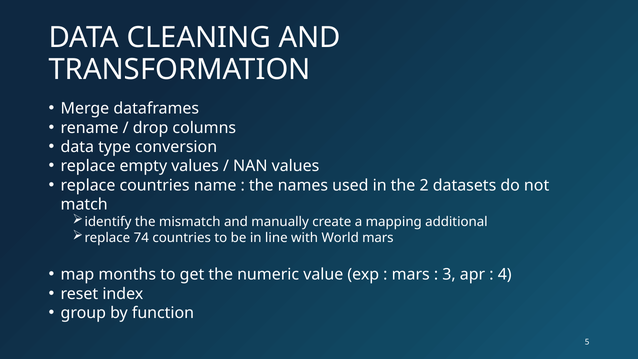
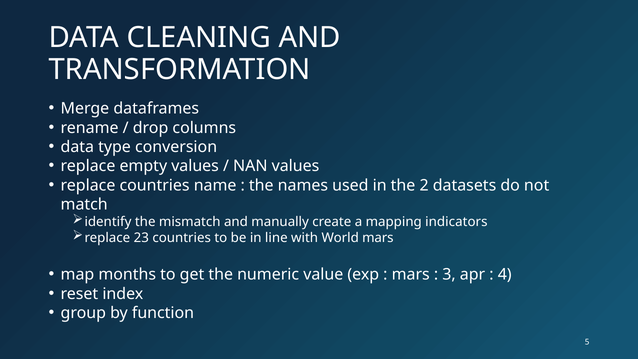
additional: additional -> indicators (456, 222)
74: 74 -> 23 (141, 238)
